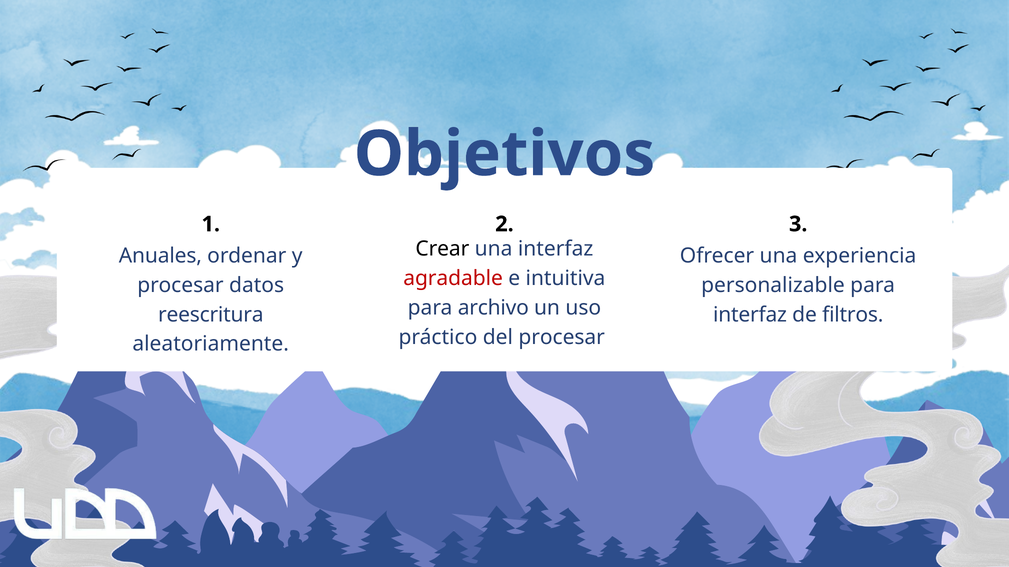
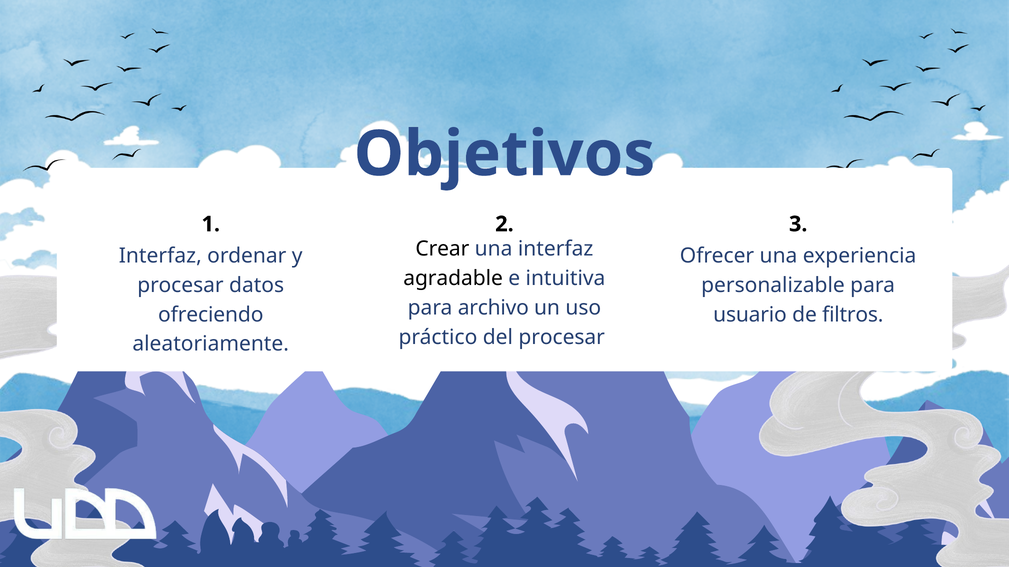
Anuales: Anuales -> Interfaz (160, 256)
agradable colour: red -> black (453, 279)
reescritura: reescritura -> ofreciendo (211, 315)
interfaz: interfaz -> usuario (750, 315)
